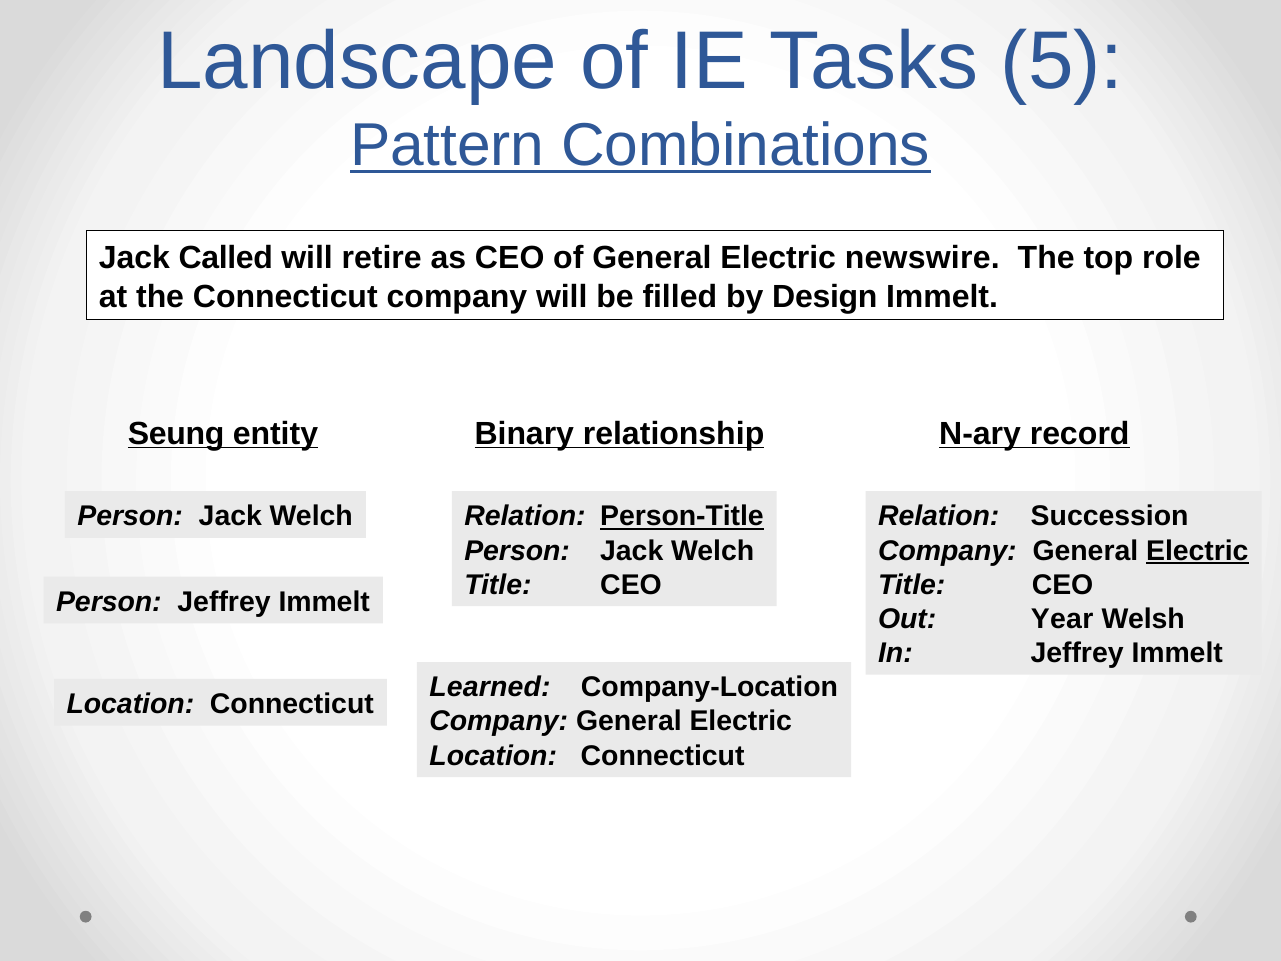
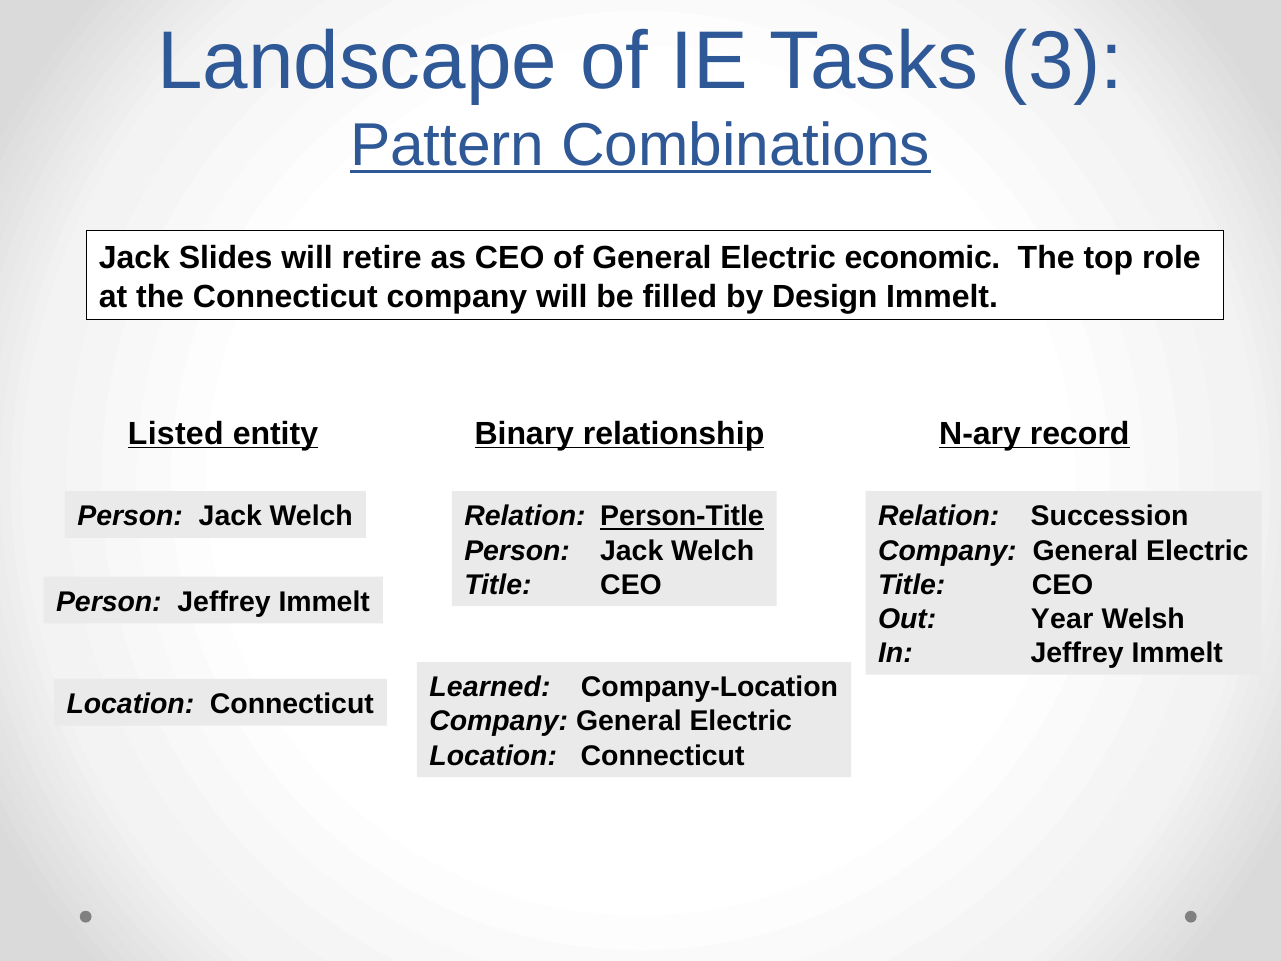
5: 5 -> 3 (1062, 61)
Called: Called -> Slides (226, 258)
newswire: newswire -> economic (923, 258)
Seung: Seung -> Listed (176, 433)
Electric underline: present -> none (1197, 551)
